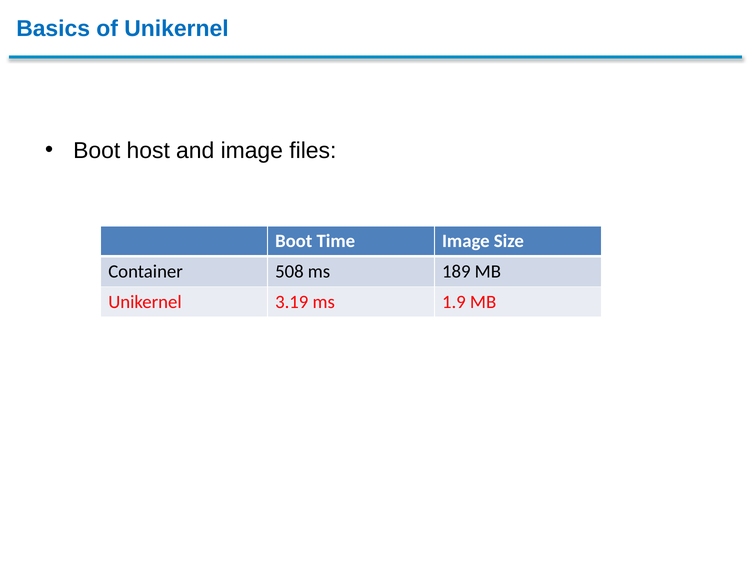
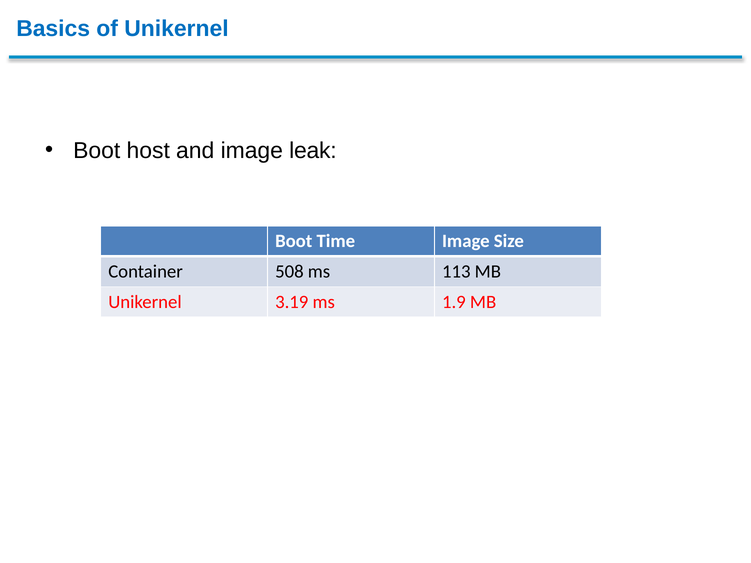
files: files -> leak (313, 151)
189: 189 -> 113 (456, 272)
